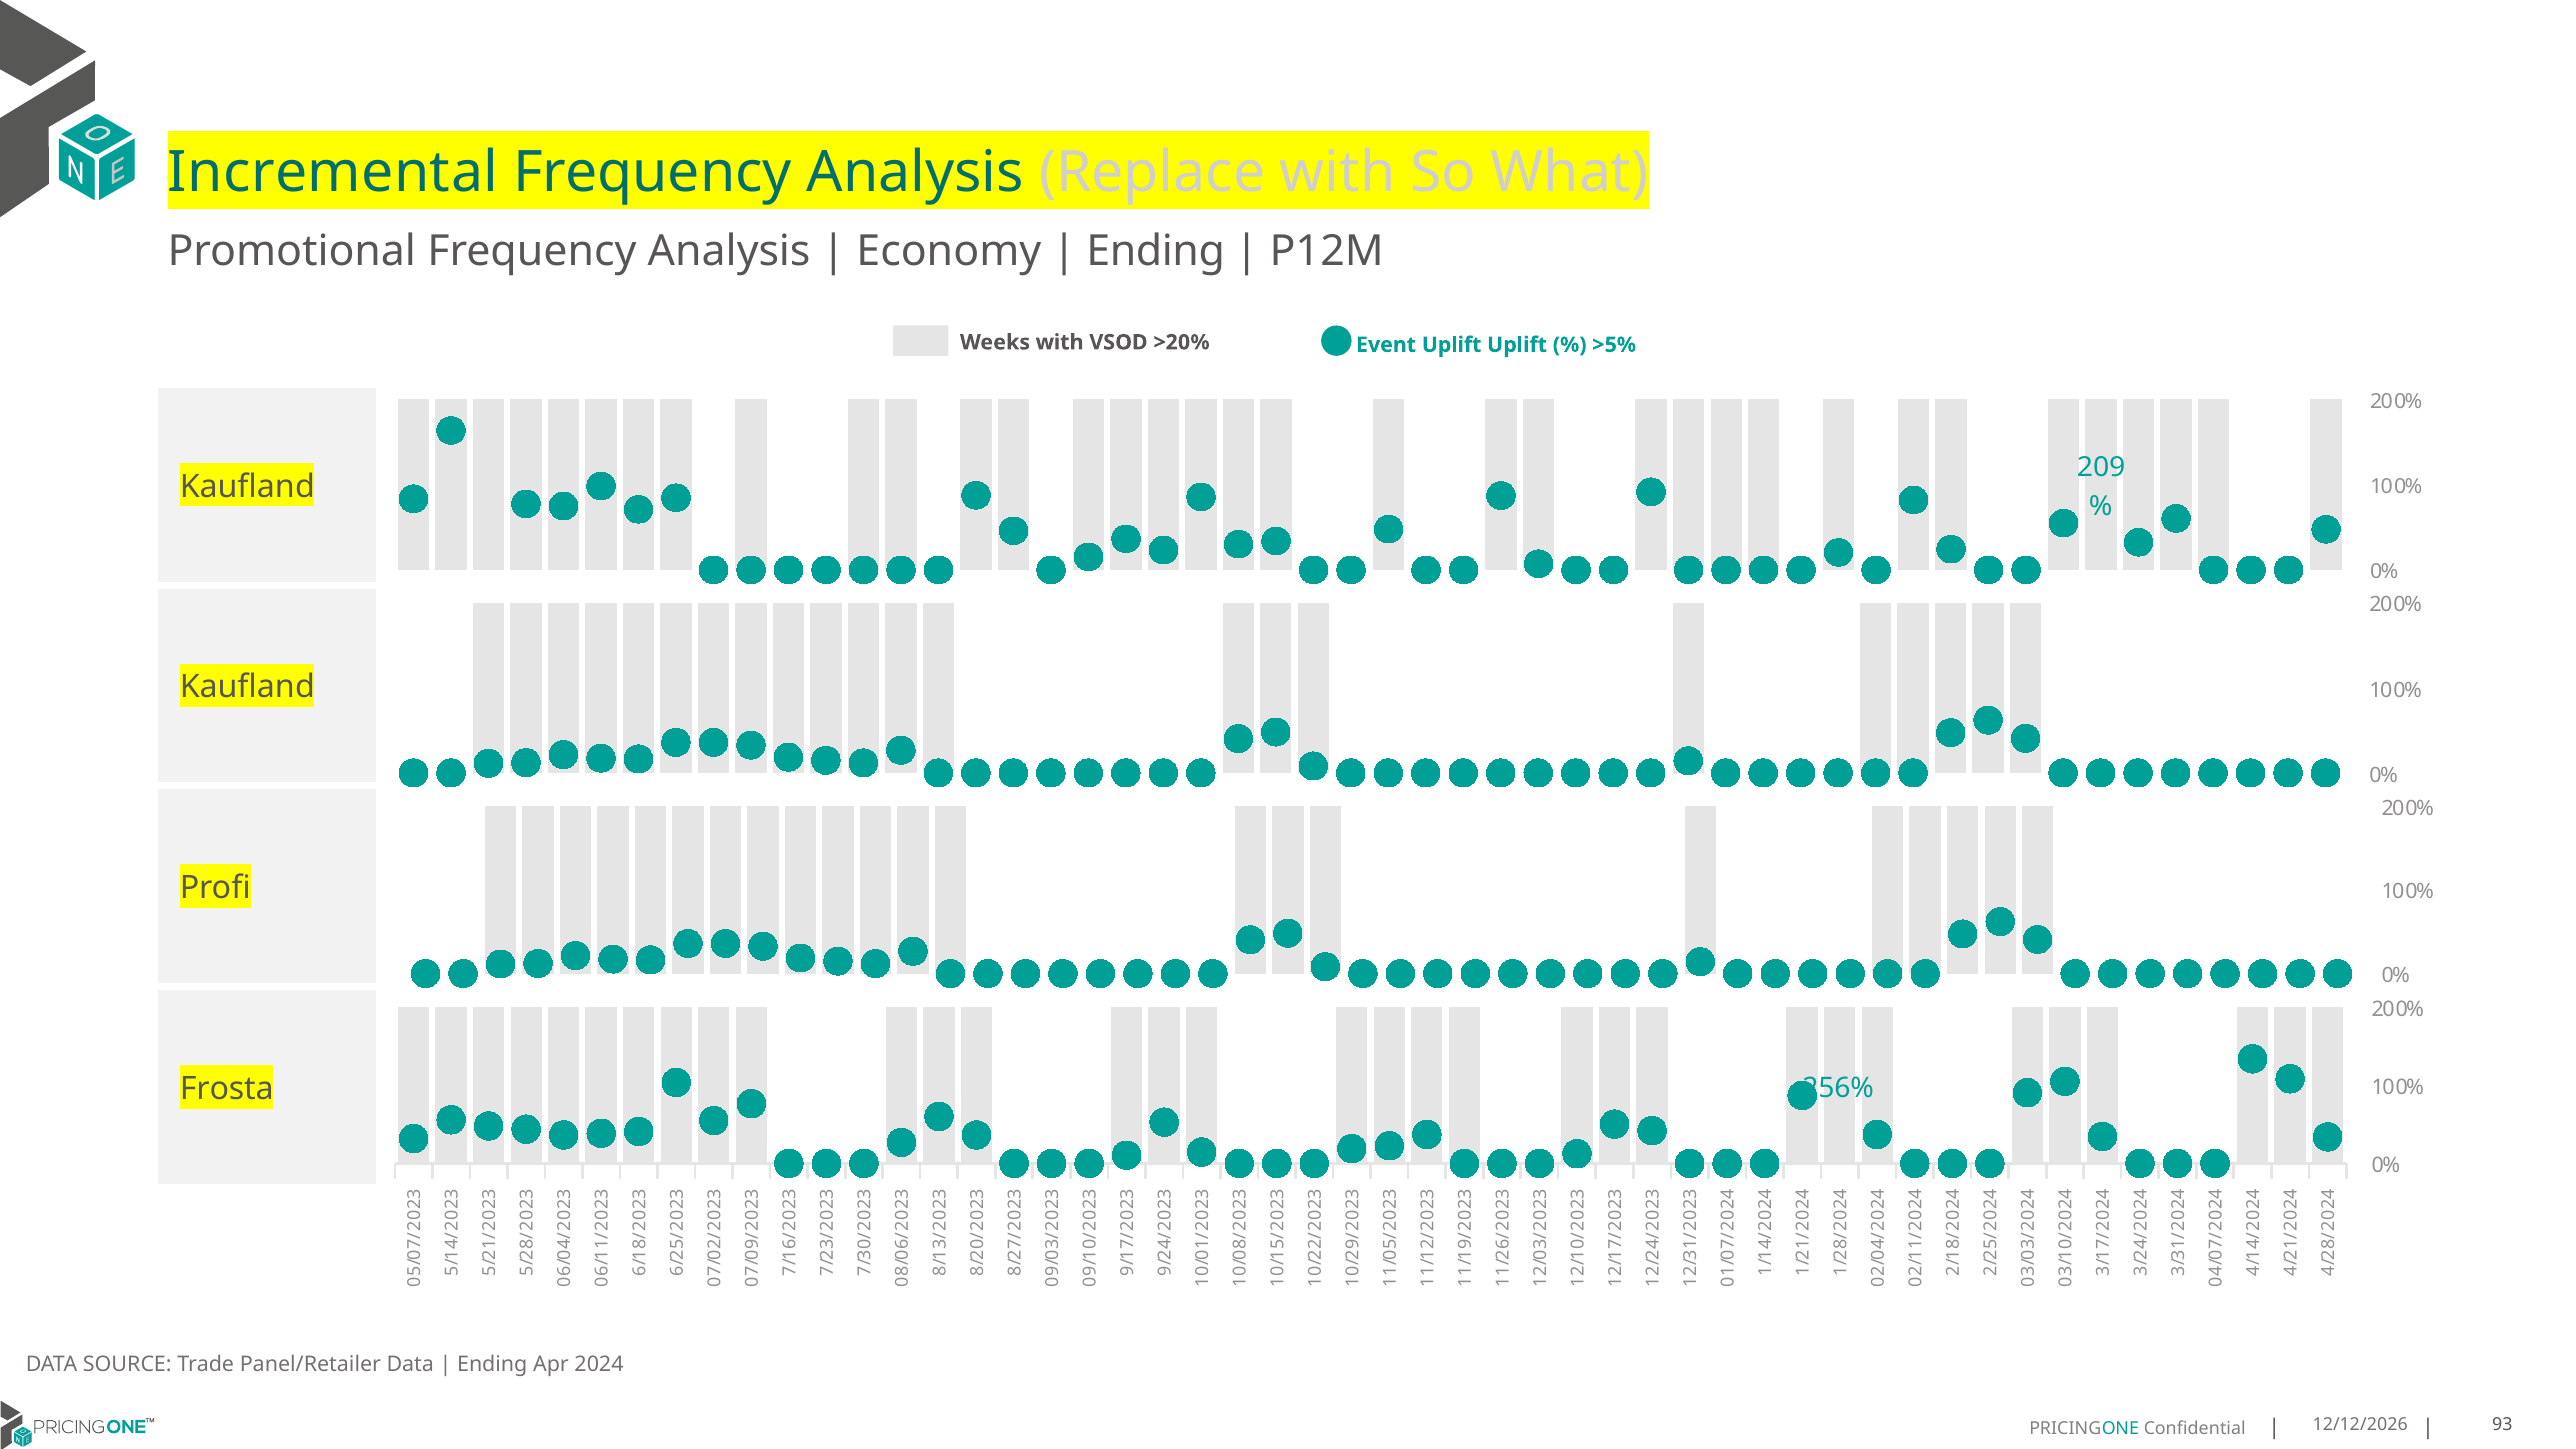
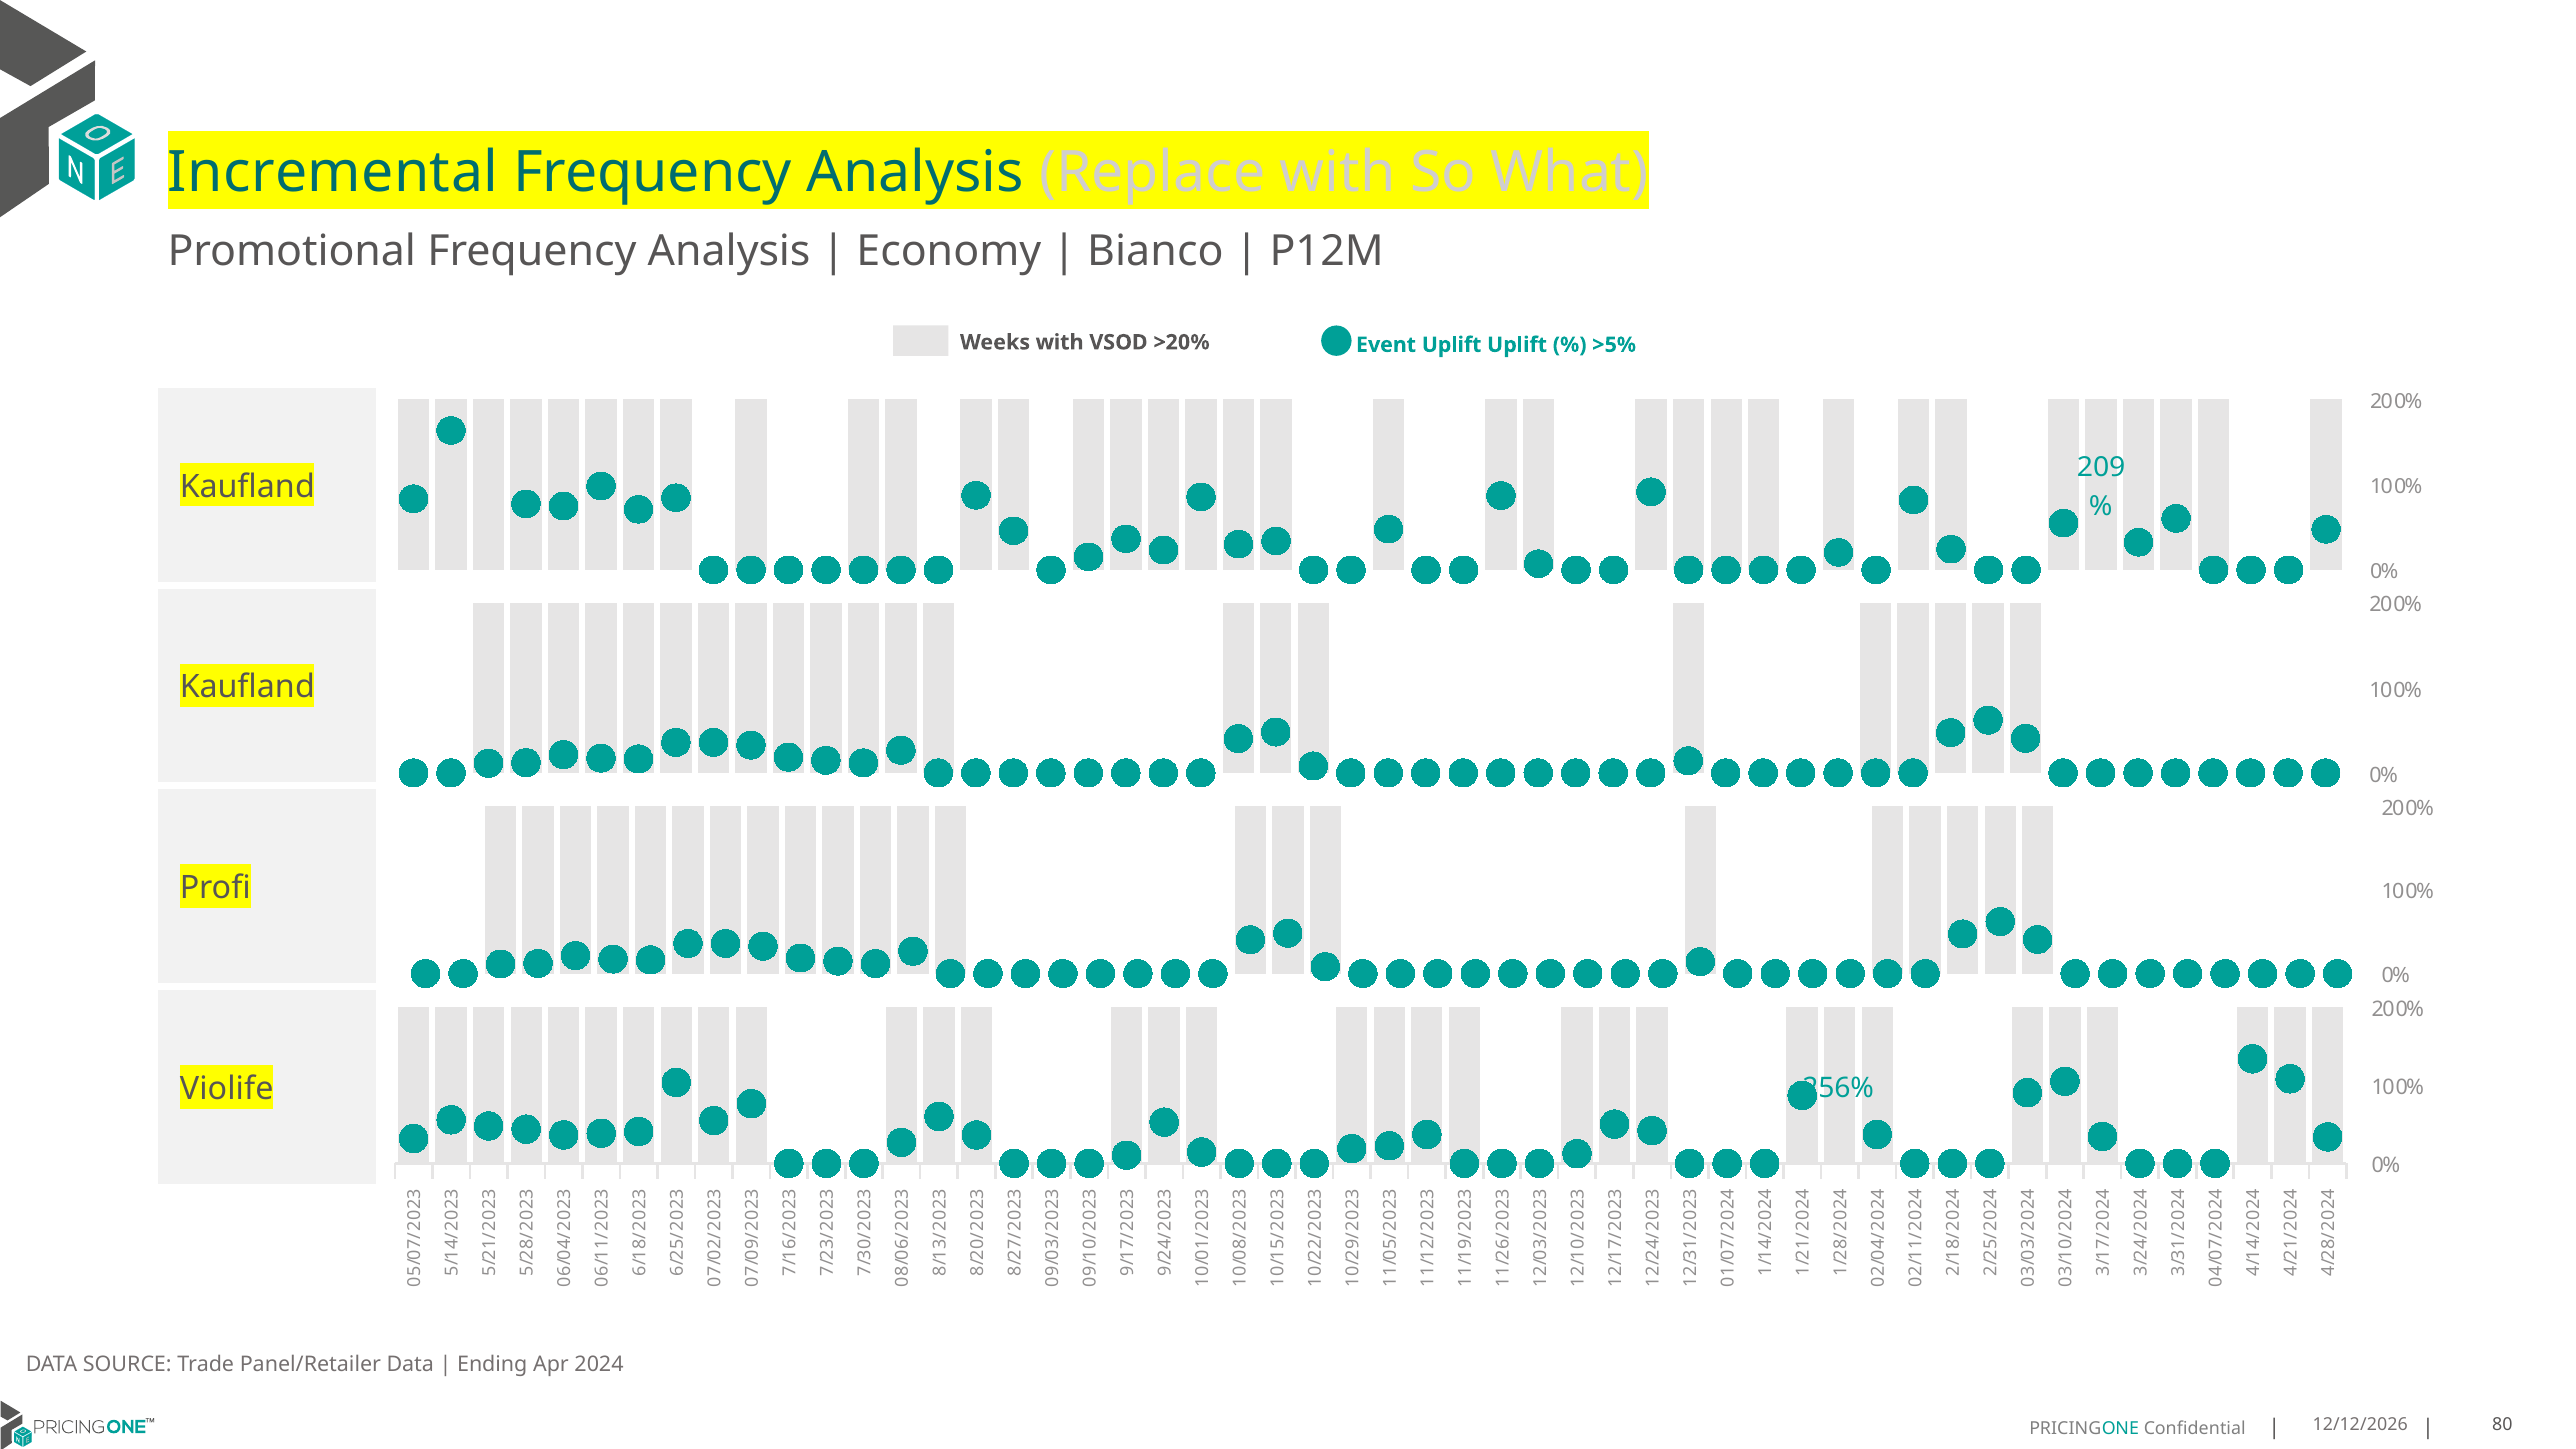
Ending: Ending -> Bianco (1155, 251)
Frosta: Frosta -> Violife (227, 1089)
93: 93 -> 80 (2502, 1425)
